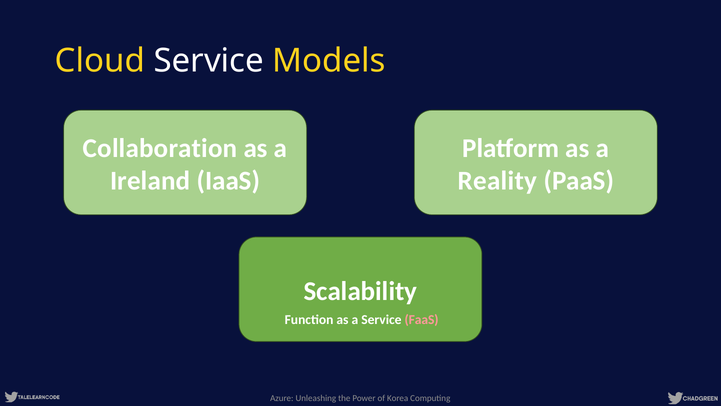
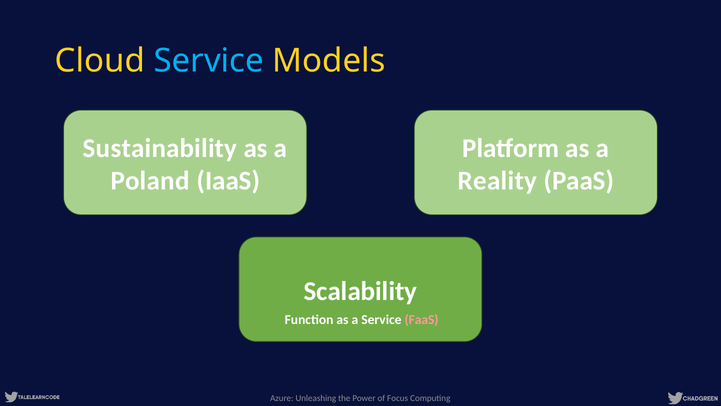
Service colour: white -> light blue (209, 61)
Collaboration: Collaboration -> Sustainability (160, 148)
Ireland: Ireland -> Poland (150, 180)
Korea: Korea -> Focus (398, 398)
